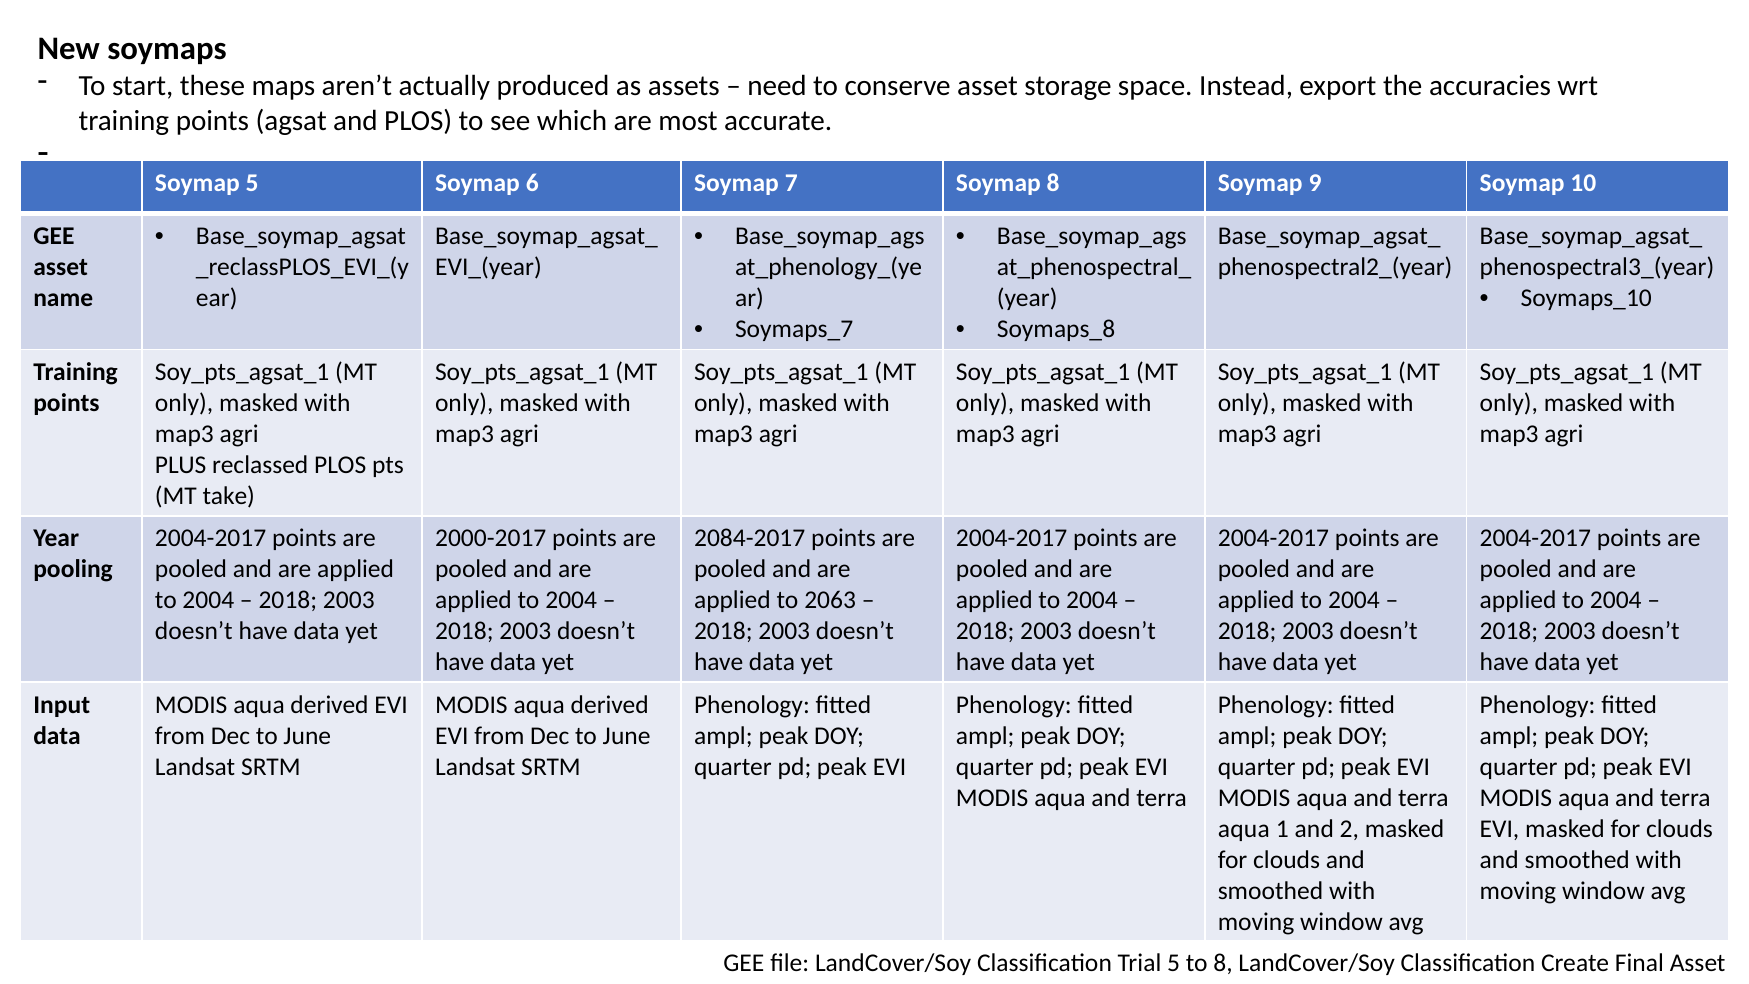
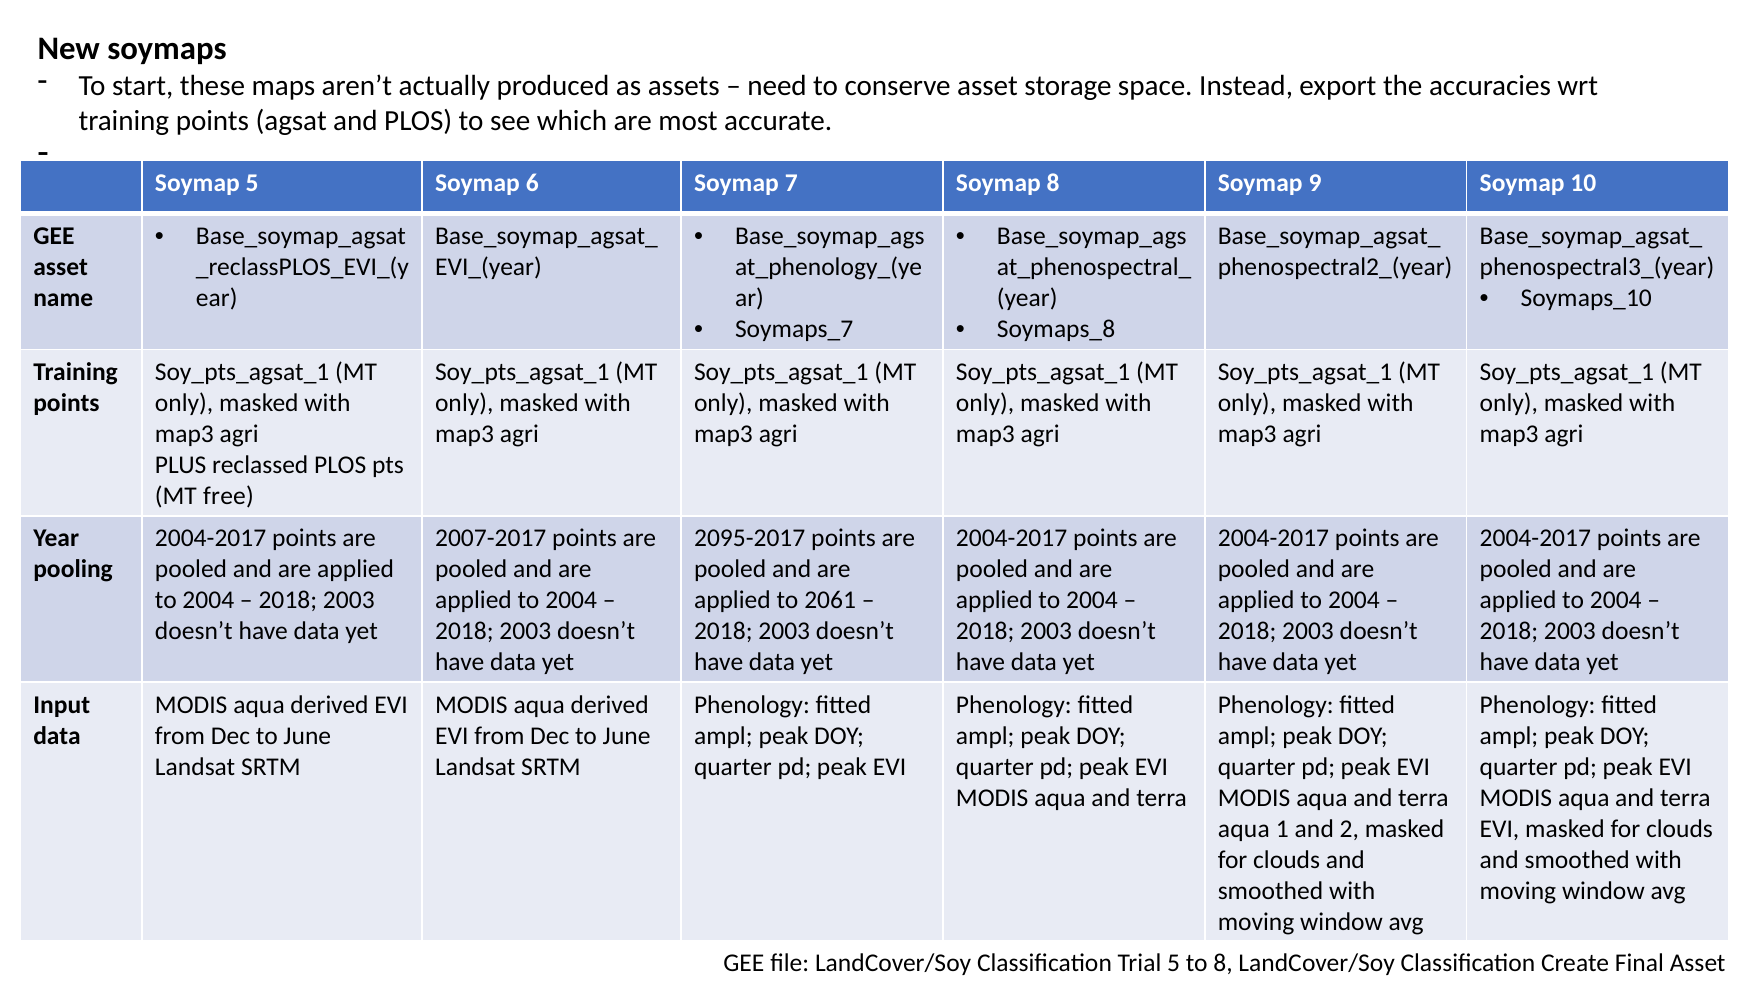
take: take -> free (229, 496)
2000-2017: 2000-2017 -> 2007-2017 (491, 538)
2084-2017: 2084-2017 -> 2095-2017 (750, 538)
2063: 2063 -> 2061 (830, 600)
